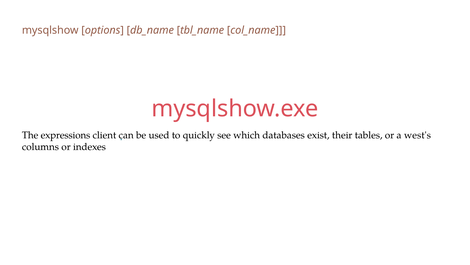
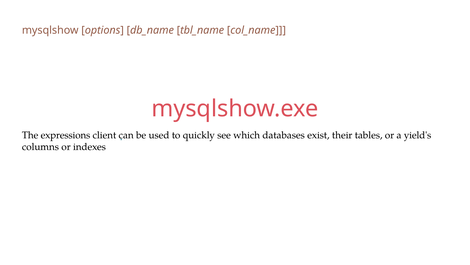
west's: west's -> yield's (418, 135)
